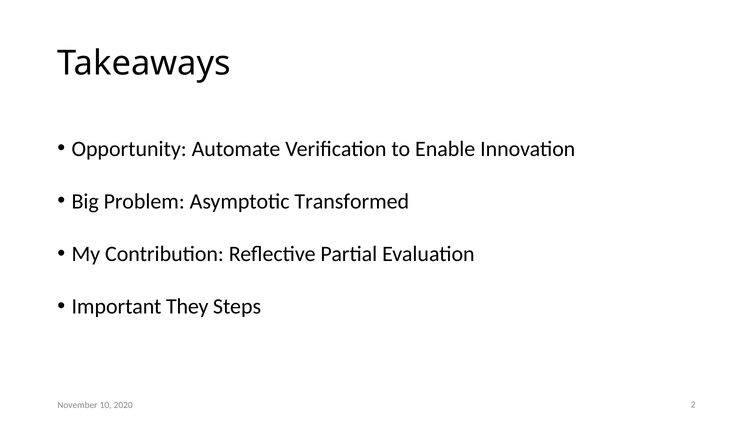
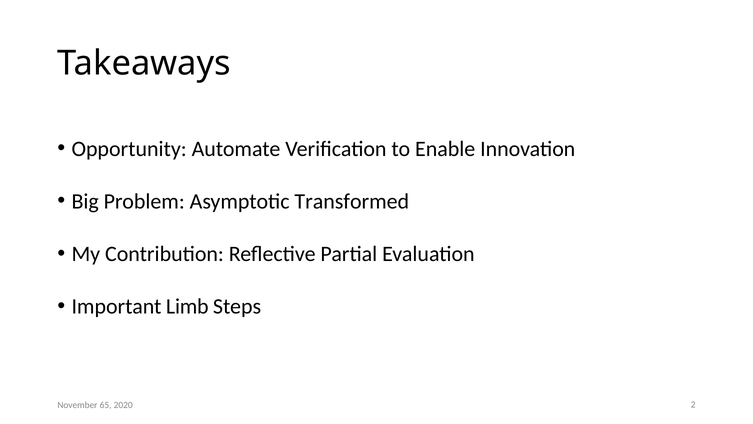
They: They -> Limb (187, 306)
10: 10 -> 65 (106, 404)
